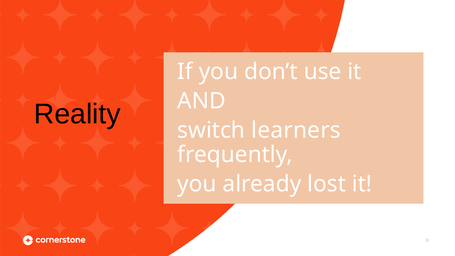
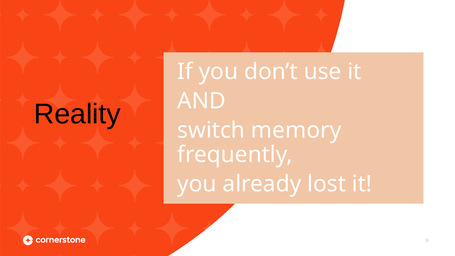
learners: learners -> memory (296, 130)
